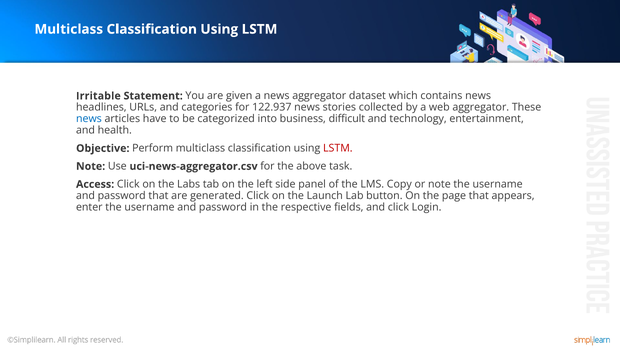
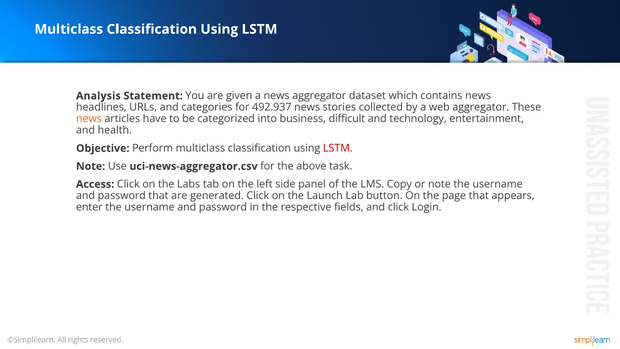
Irritable: Irritable -> Analysis (98, 96)
122.937: 122.937 -> 492.937 (272, 107)
news colour: blue -> orange (89, 119)
